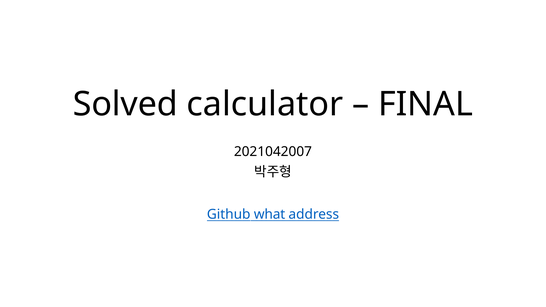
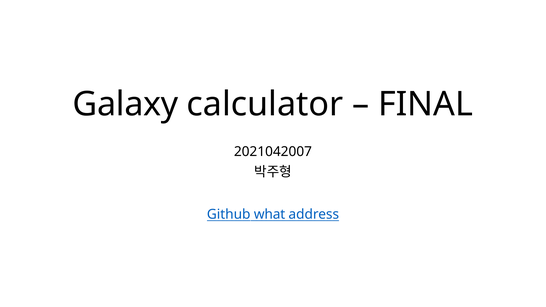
Solved: Solved -> Galaxy (125, 104)
